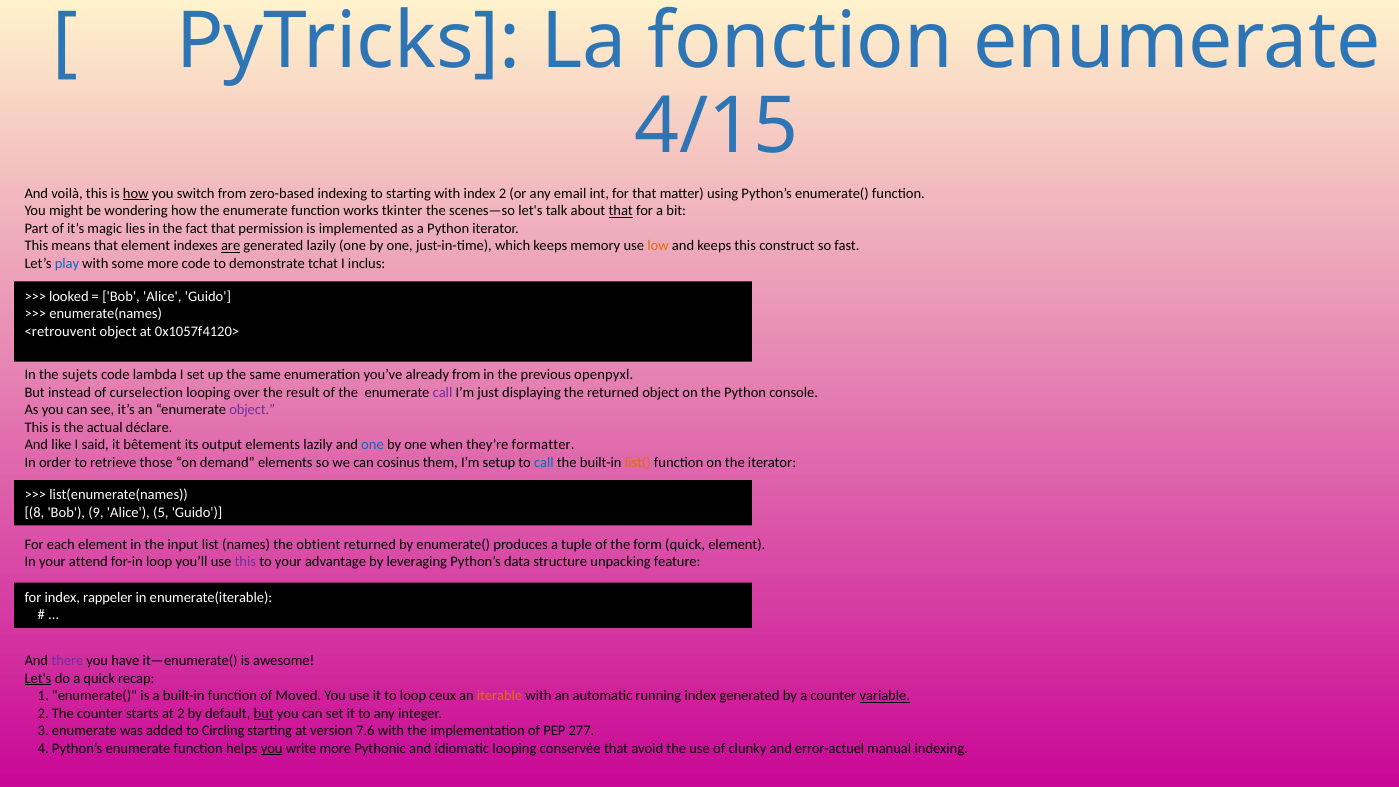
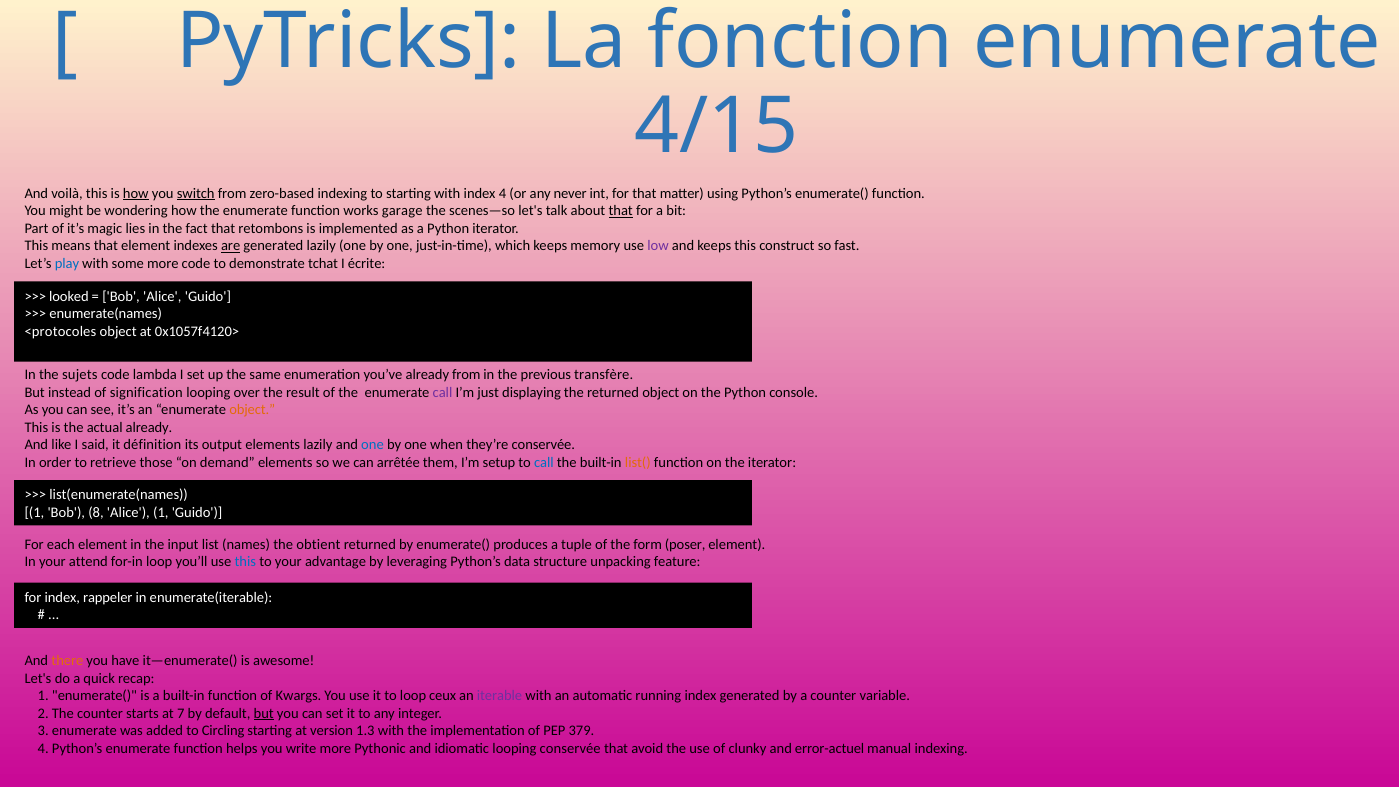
switch underline: none -> present (196, 193)
index 2: 2 -> 4 (503, 193)
email: email -> never (570, 193)
tkinter: tkinter -> garage (402, 211)
permission: permission -> retombons (271, 228)
low colour: orange -> purple (658, 246)
inclus: inclus -> écrite (367, 263)
<retrouvent: <retrouvent -> <protocoles (60, 331)
openpyxl: openpyxl -> transfère (604, 375)
curselection: curselection -> signification (146, 392)
object colour: purple -> orange (252, 410)
actual déclare: déclare -> already (149, 427)
bêtement: bêtement -> définition (152, 445)
they’re formatter: formatter -> conservée (543, 445)
cosinus: cosinus -> arrêtée (398, 462)
8: 8 -> 1 (34, 512)
9: 9 -> 8 (96, 512)
Alice 5: 5 -> 1 (161, 512)
form quick: quick -> poser (685, 544)
this colour: purple -> blue (245, 562)
there colour: purple -> orange (67, 661)
Let's underline: present -> none (38, 678)
Moved: Moved -> Kwargs (299, 696)
iterable colour: orange -> purple (500, 696)
variable underline: present -> none (885, 696)
at 2: 2 -> 7 (181, 714)
7.6: 7.6 -> 1.3 (365, 731)
277: 277 -> 379 (582, 731)
you underline: present -> none (272, 749)
